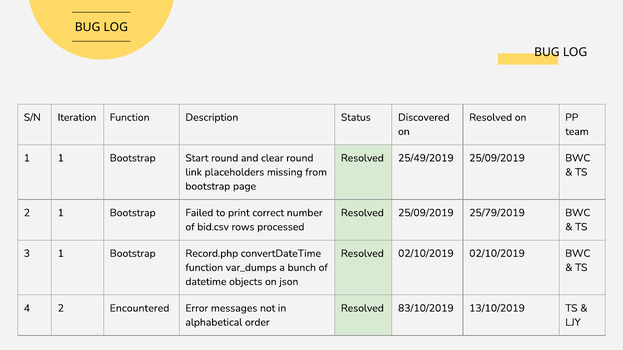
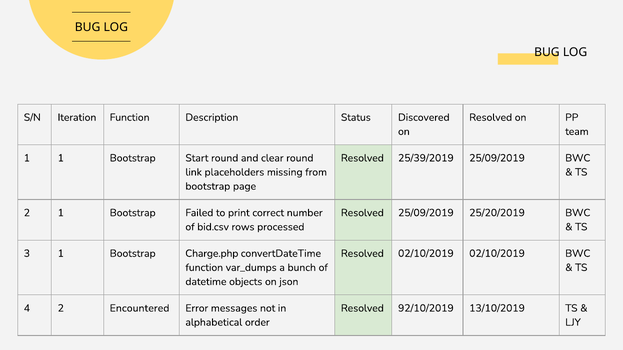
25/49/2019: 25/49/2019 -> 25/39/2019 (426, 158)
25/79/2019: 25/79/2019 -> 25/20/2019 (497, 213)
Record.php: Record.php -> Charge.php (212, 254)
83/10/2019: 83/10/2019 -> 92/10/2019 (426, 309)
